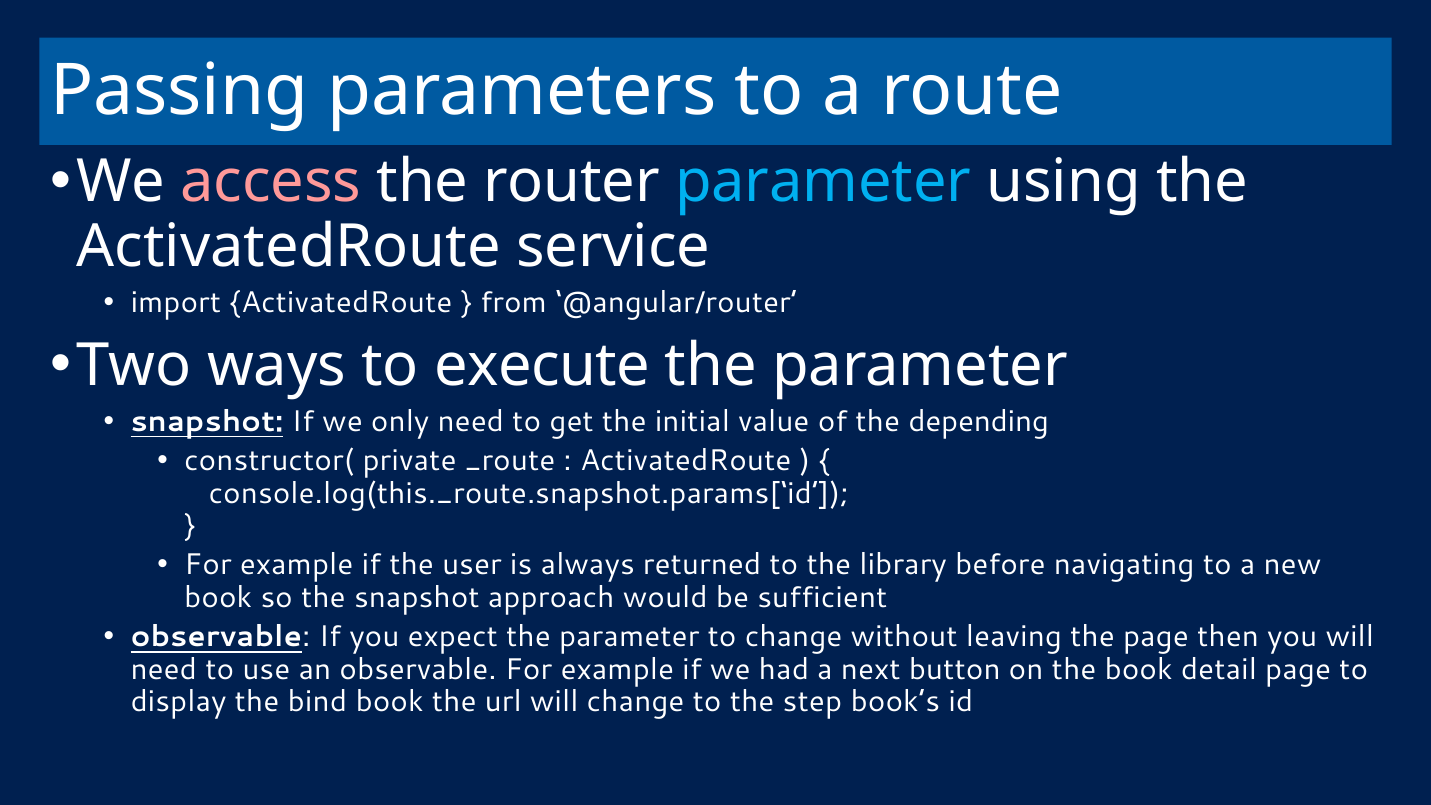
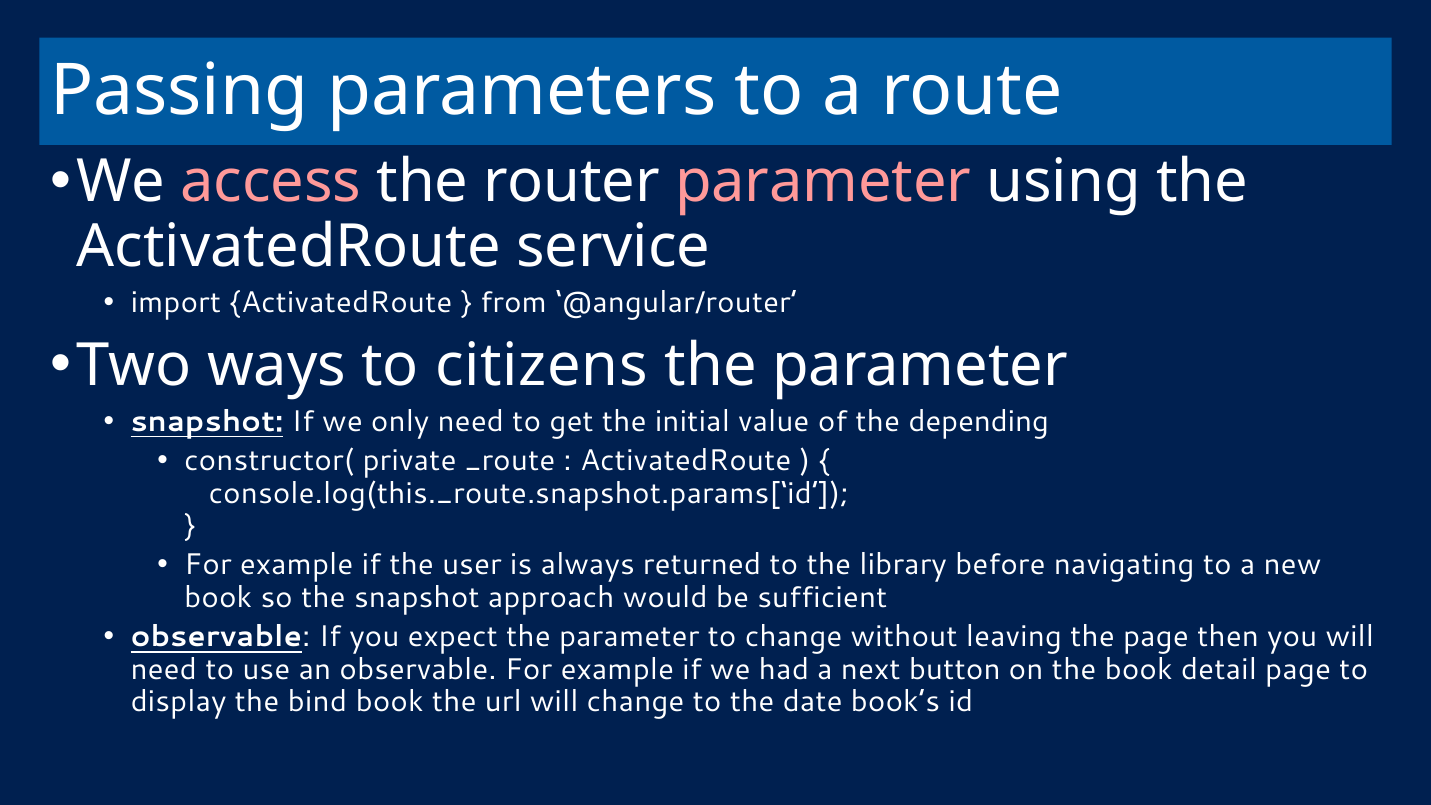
parameter colour: light blue -> pink (823, 182)
execute: execute -> citizens (542, 366)
step: step -> date (813, 701)
